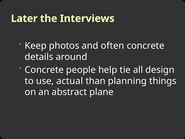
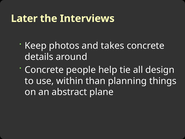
often: often -> takes (112, 46)
actual: actual -> within (70, 81)
